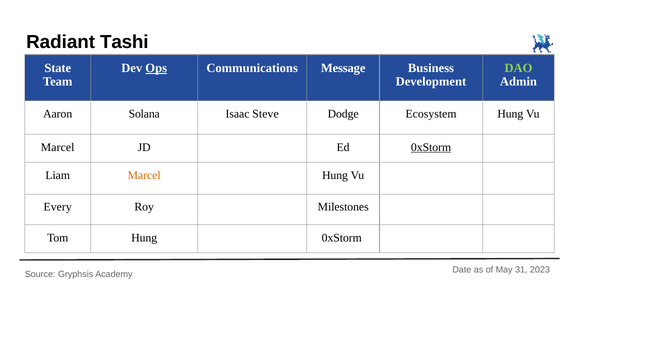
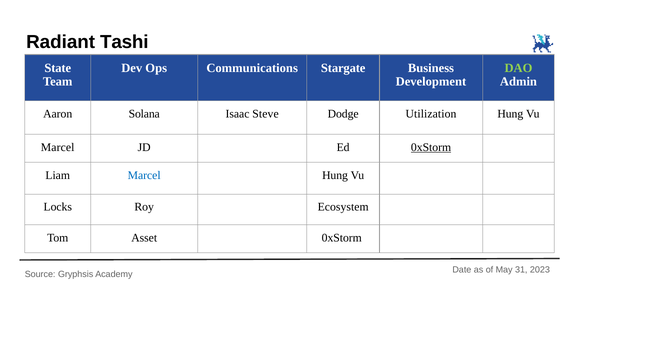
Ops underline: present -> none (156, 68)
Message: Message -> Stargate (343, 68)
Ecosystem: Ecosystem -> Utilization (431, 114)
Marcel colour: orange -> blue (144, 175)
Every: Every -> Locks (58, 207)
Milestones: Milestones -> Ecosystem (343, 207)
Tom Hung: Hung -> Asset (144, 238)
